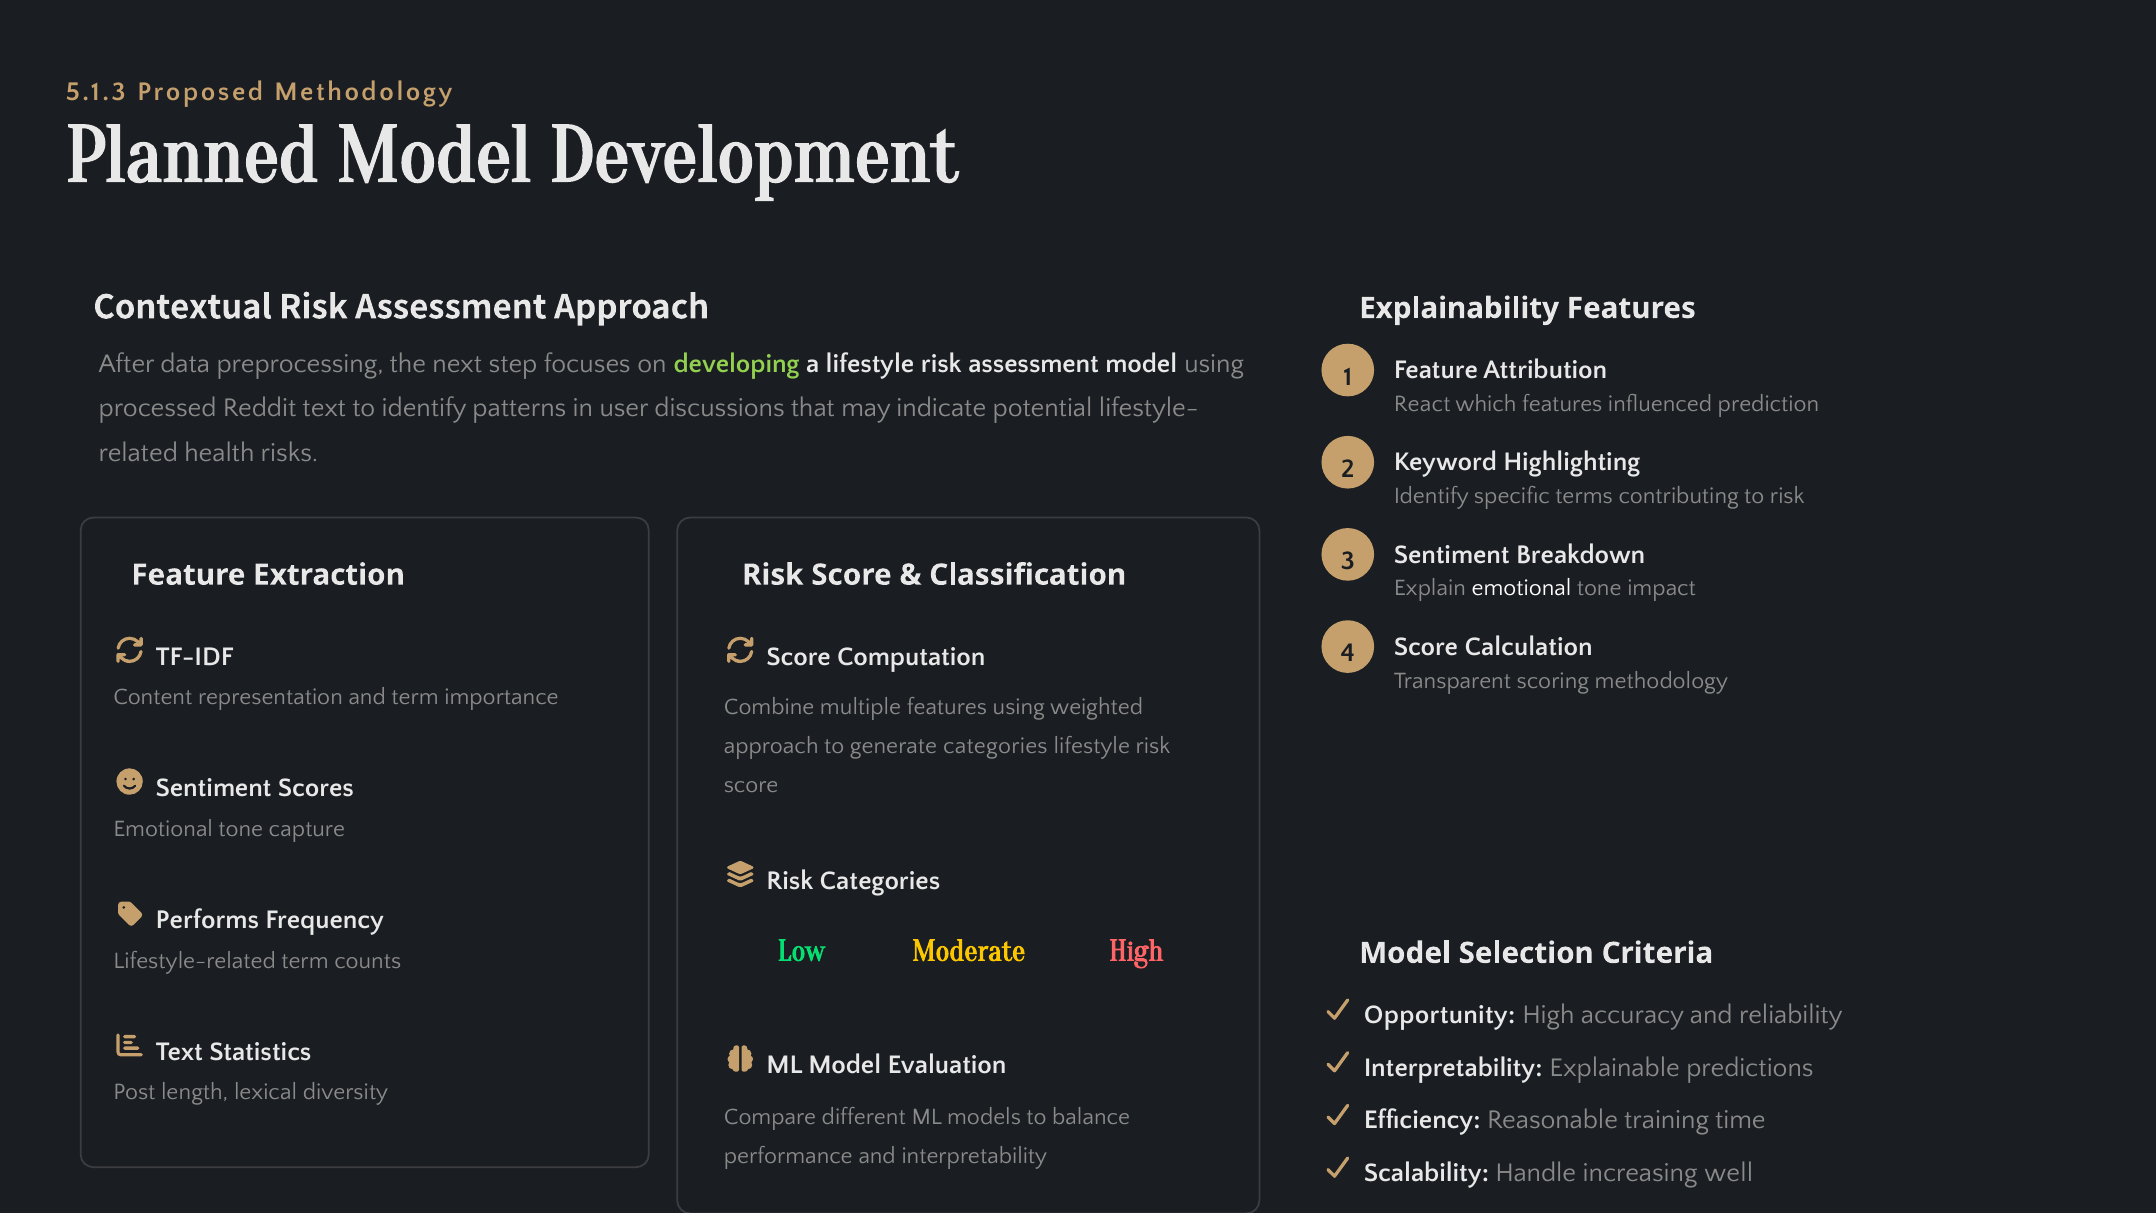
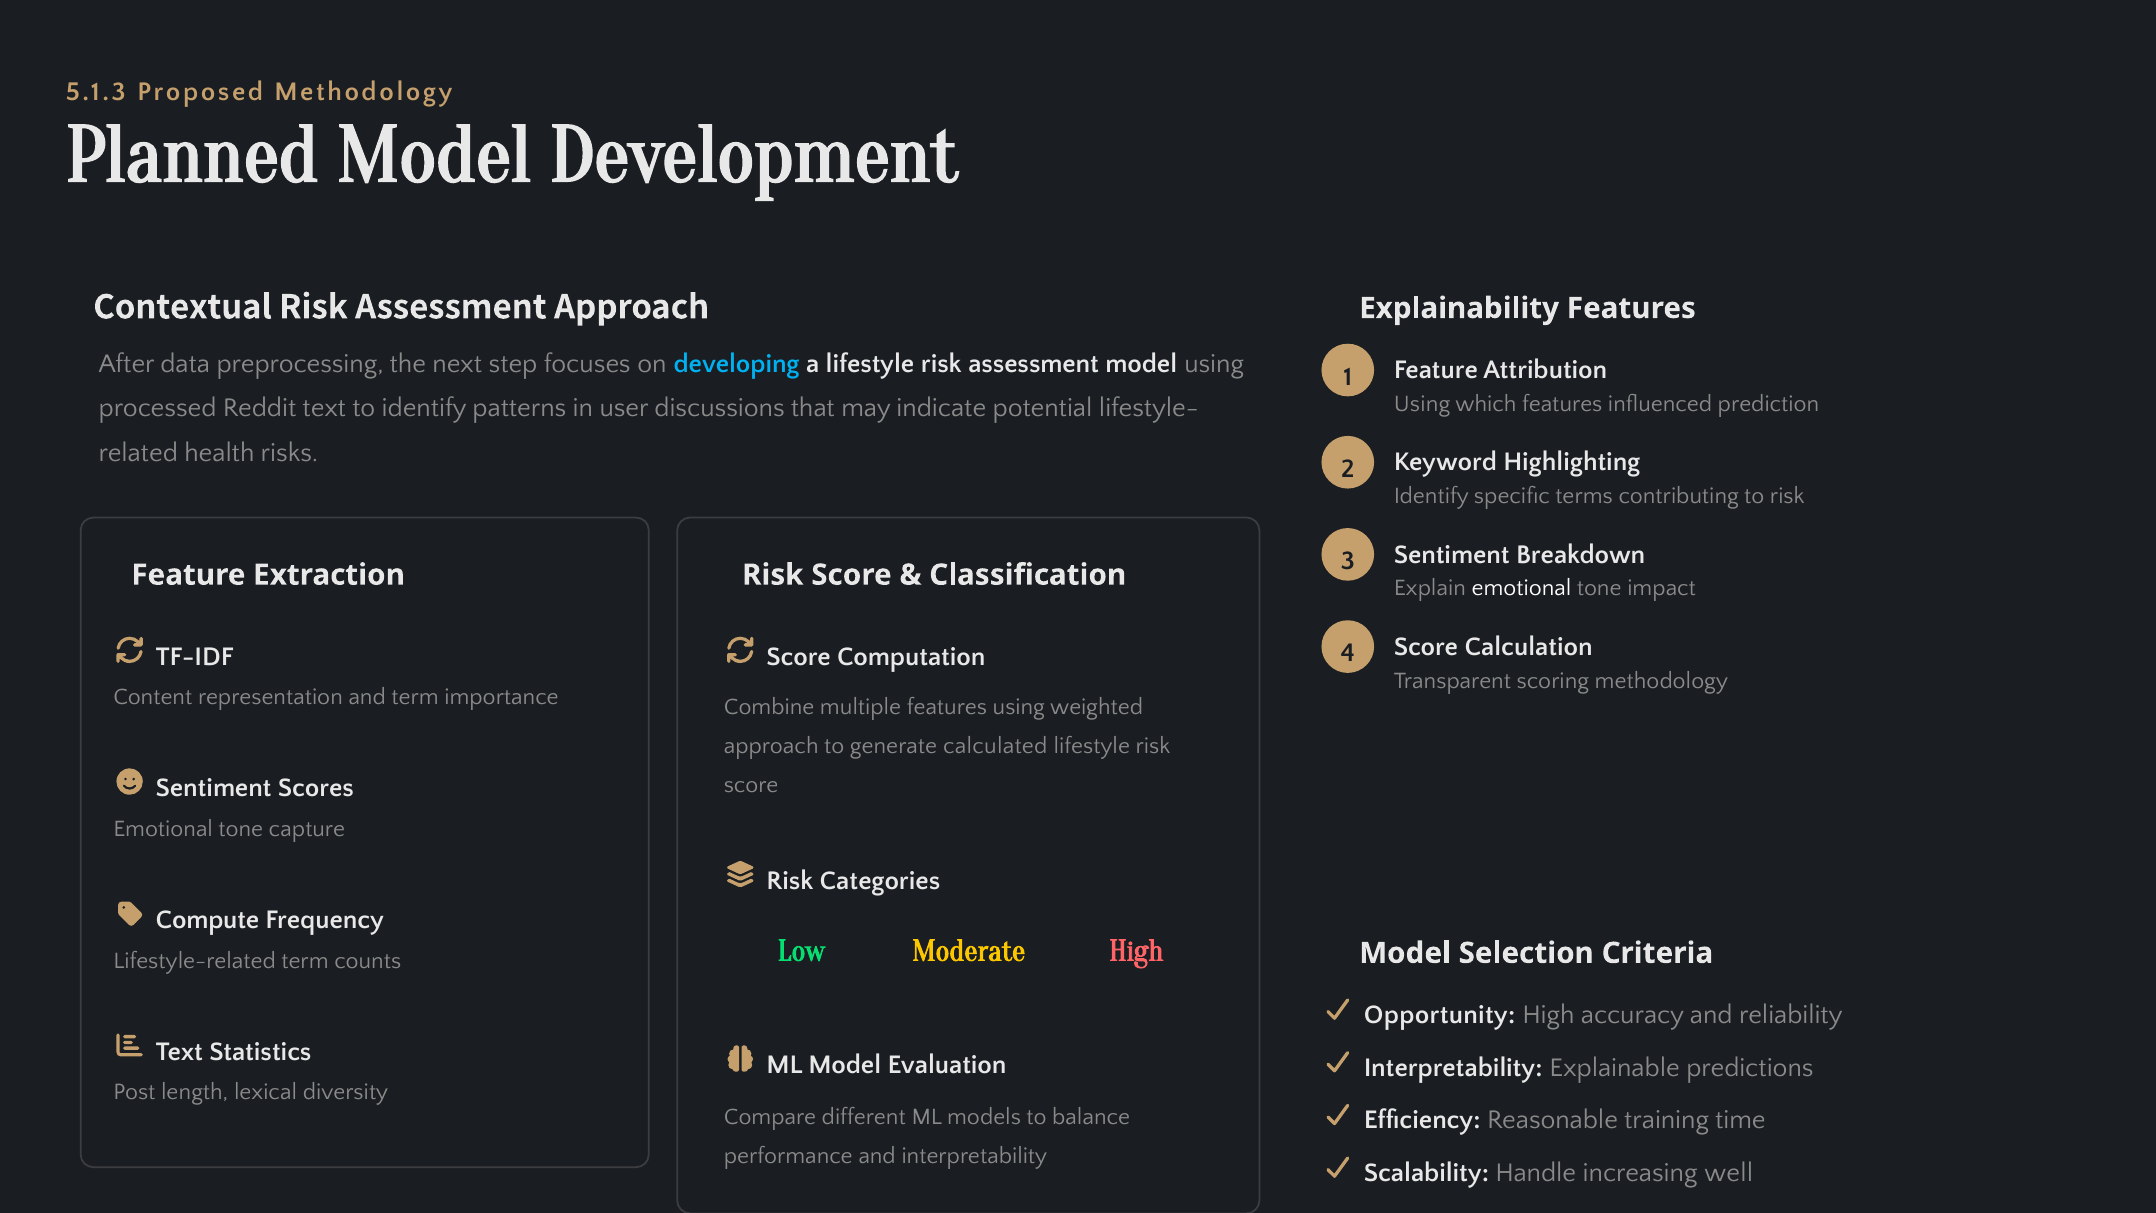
developing colour: light green -> light blue (737, 364)
React: React -> Using (1422, 404)
generate categories: categories -> calculated (995, 746)
Performs: Performs -> Compute (207, 920)
